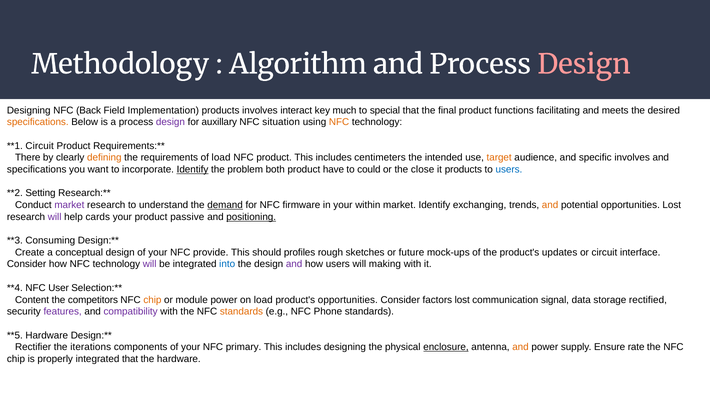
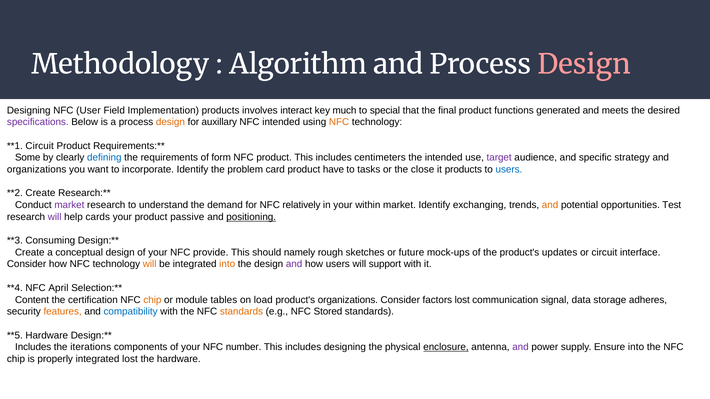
Back: Back -> User (88, 110)
facilitating: facilitating -> generated (558, 110)
specifications colour: orange -> purple (38, 122)
design colour: purple -> orange (170, 122)
NFC situation: situation -> intended (281, 122)
There: There -> Some (28, 158)
defining colour: orange -> blue (104, 158)
of load: load -> form (221, 158)
target colour: orange -> purple (499, 158)
specific involves: involves -> strategy (632, 158)
specifications: specifications -> organizations (37, 170)
Identify underline: present -> none (193, 170)
both: both -> card (275, 170)
could: could -> tasks (369, 170)
Setting: Setting -> Create (40, 193)
demand underline: present -> none (225, 205)
firmware: firmware -> relatively (302, 205)
opportunities Lost: Lost -> Test (672, 205)
profiles: profiles -> namely (300, 253)
will colour: purple -> orange (150, 265)
into colour: blue -> orange (227, 265)
making: making -> support (385, 265)
User: User -> April (58, 288)
competitors: competitors -> certification (93, 300)
module power: power -> tables (224, 300)
product's opportunities: opportunities -> organizations (348, 300)
rectified: rectified -> adheres (648, 300)
features colour: purple -> orange (63, 312)
compatibility colour: purple -> blue (131, 312)
Phone: Phone -> Stored (328, 312)
Rectifier: Rectifier -> Includes (33, 347)
primary: primary -> number (244, 347)
and colour: orange -> purple (520, 347)
Ensure rate: rate -> into (636, 347)
integrated that: that -> lost (130, 359)
